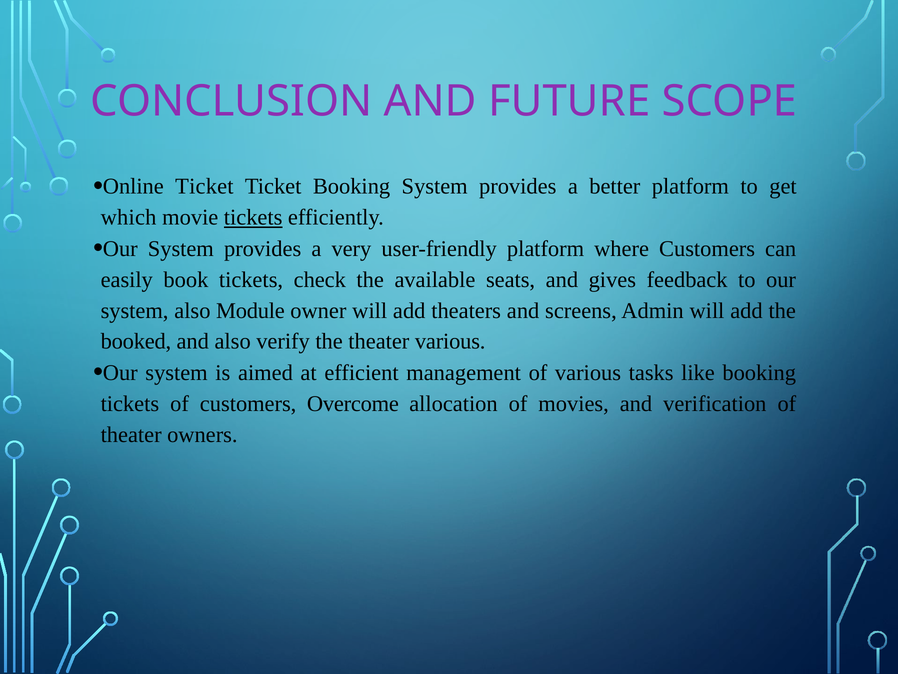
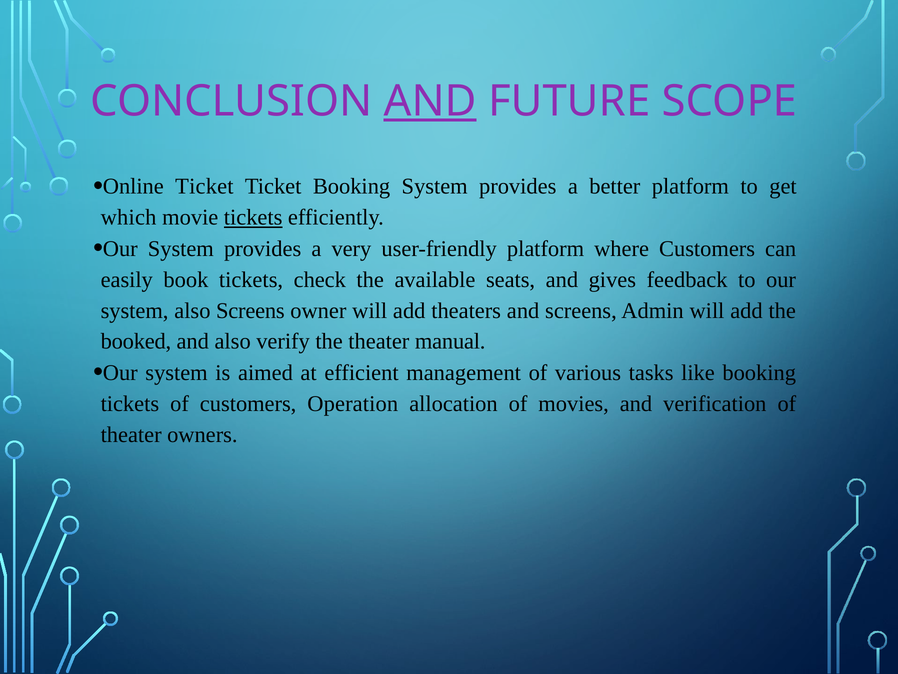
AND underline: none -> present (430, 101)
also Module: Module -> Screens (250, 310)
theater various: various -> manual (450, 341)
Overcome: Overcome -> Operation (353, 403)
